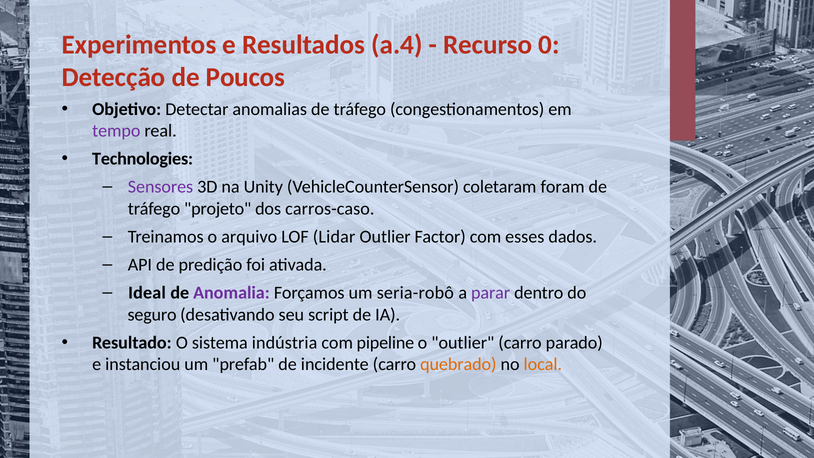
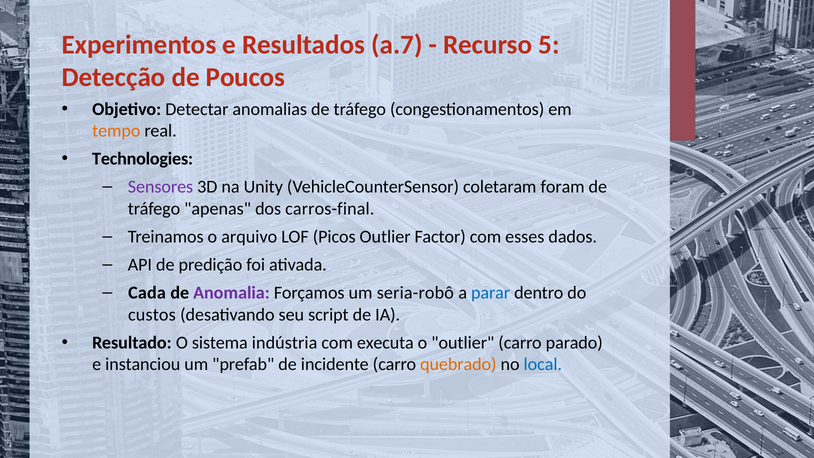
a.4: a.4 -> a.7 (397, 45)
0: 0 -> 5 (549, 45)
tempo colour: purple -> orange (116, 131)
projeto: projeto -> apenas (218, 209)
carros-caso: carros-caso -> carros-final (330, 209)
Lidar: Lidar -> Picos (334, 237)
Ideal: Ideal -> Cada (147, 293)
parar colour: purple -> blue (491, 293)
seguro: seguro -> custos (152, 314)
pipeline: pipeline -> executa (385, 343)
local colour: orange -> blue (543, 364)
